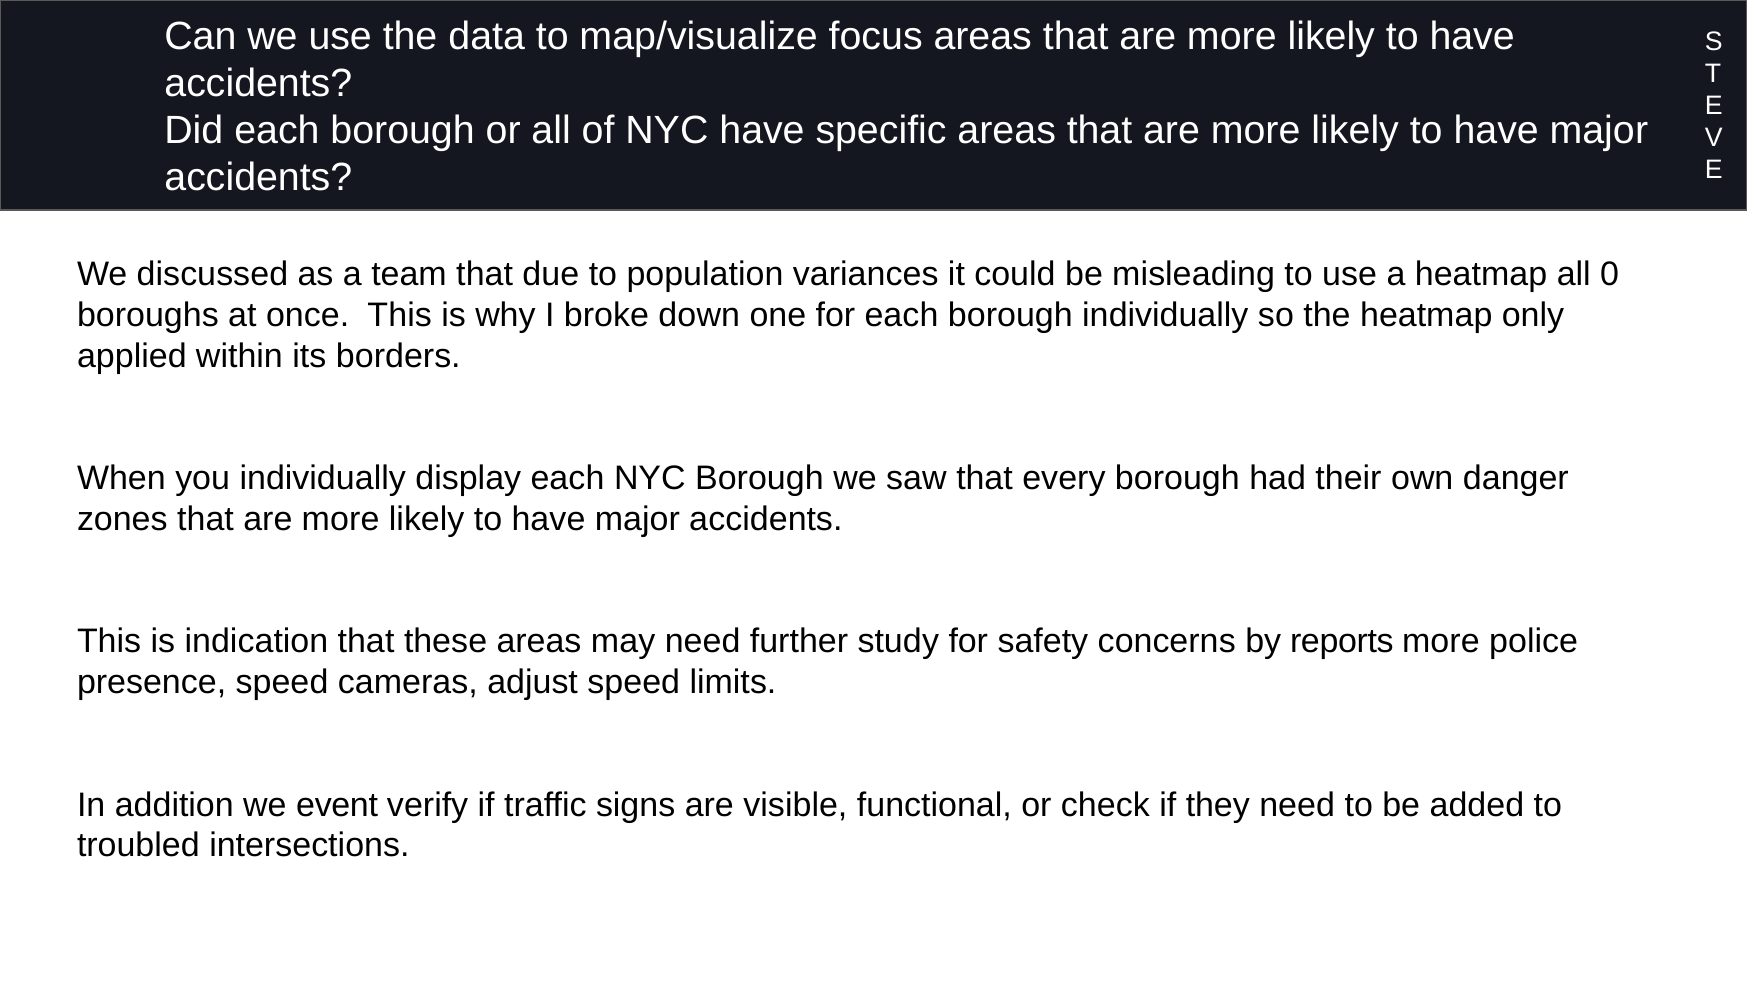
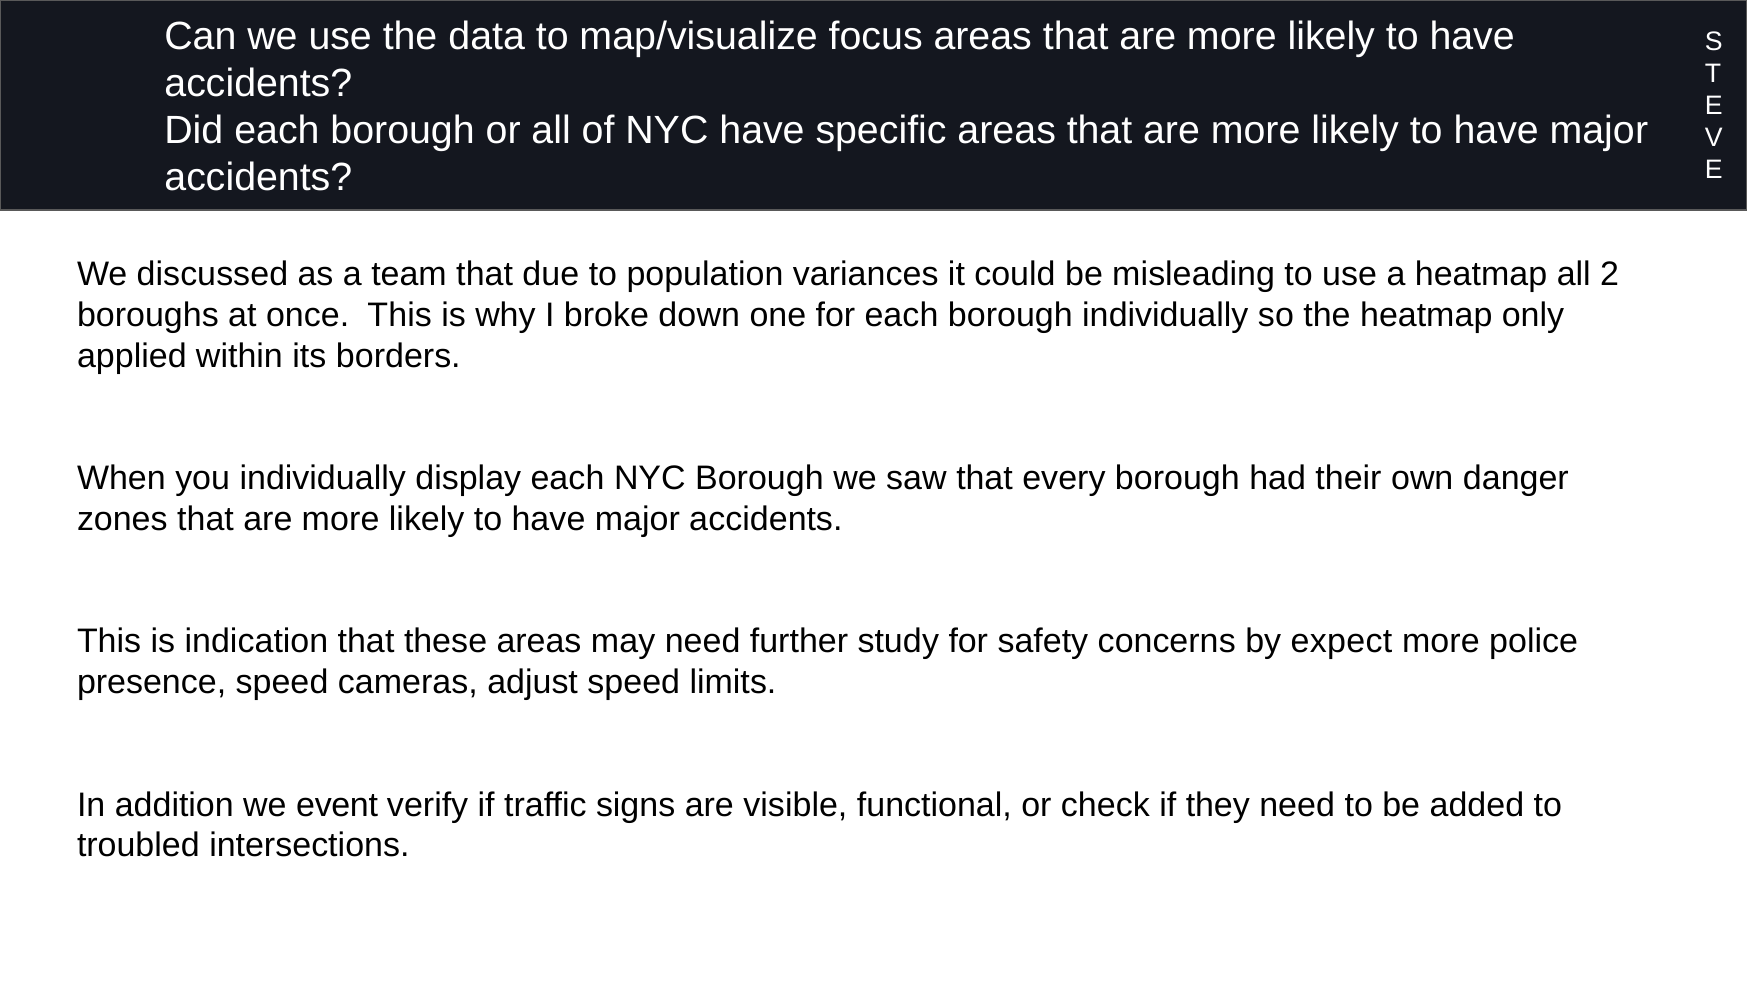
0: 0 -> 2 (1609, 274)
reports: reports -> expect (1342, 642)
